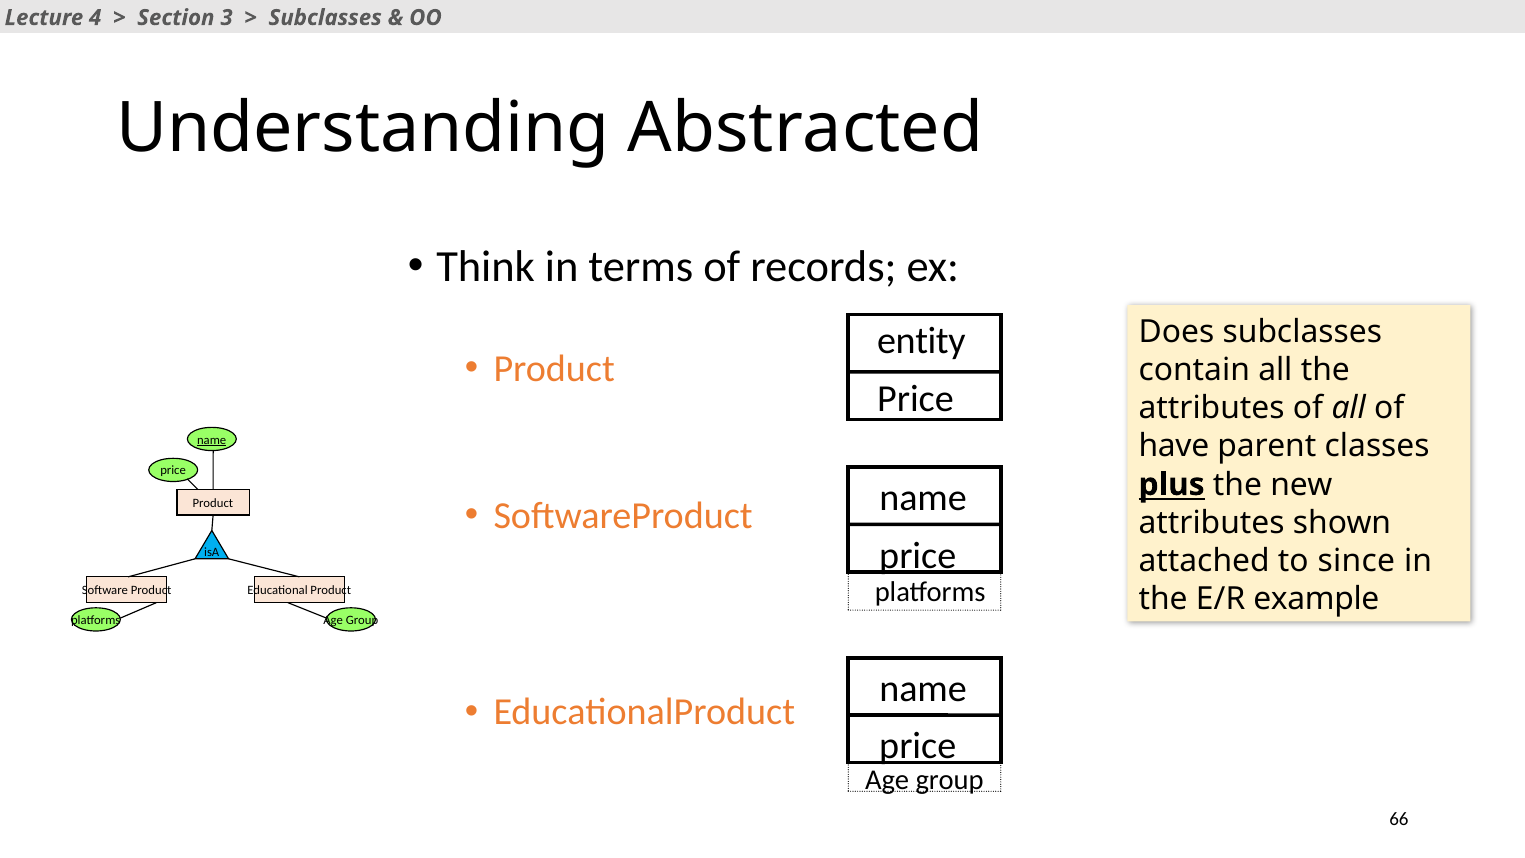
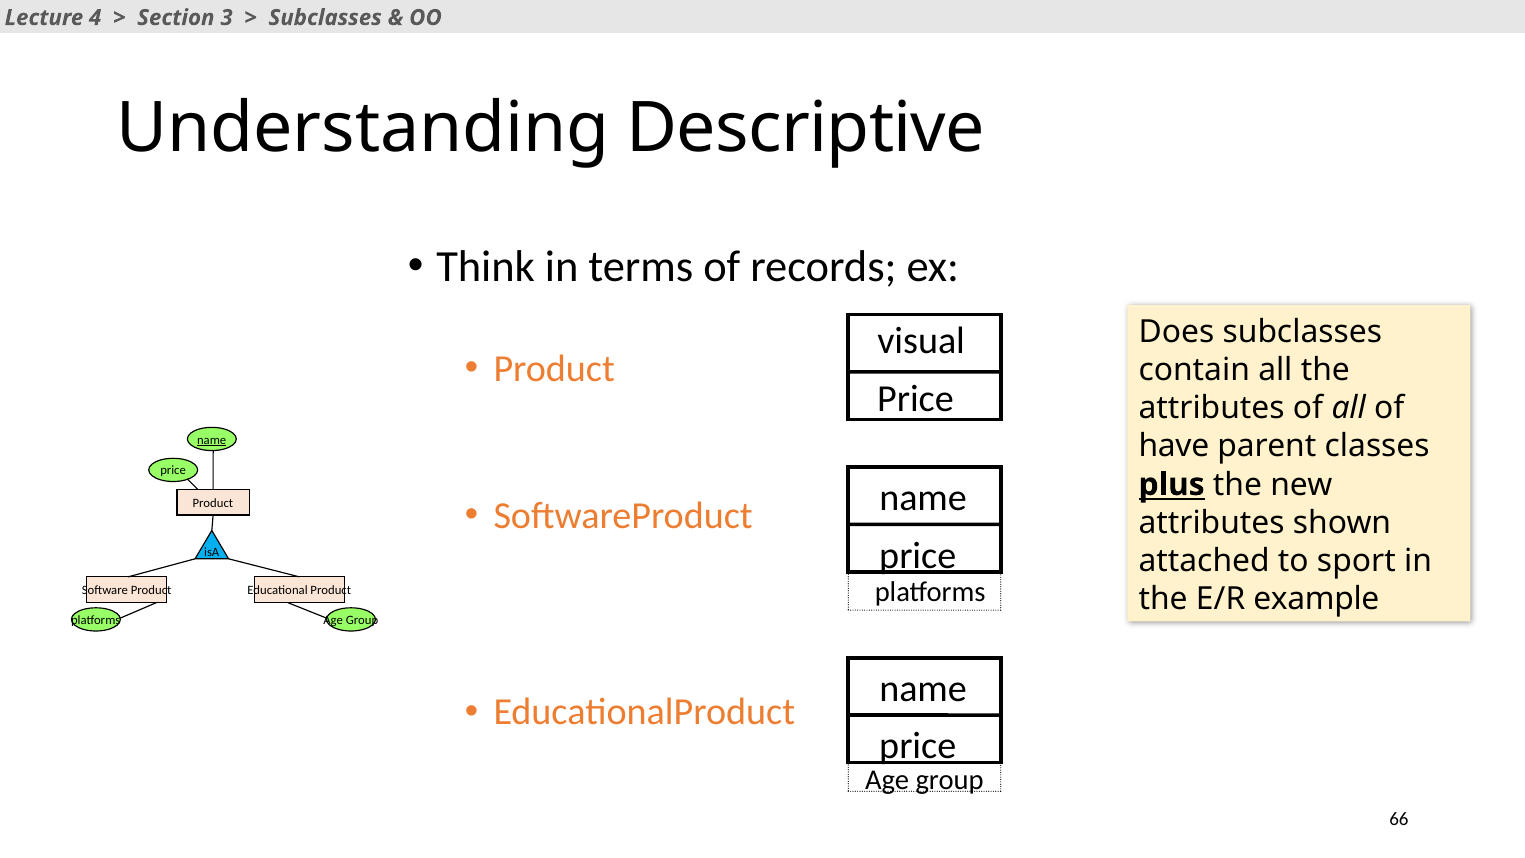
Abstracted: Abstracted -> Descriptive (806, 128)
entity: entity -> visual (921, 341)
since: since -> sport (1356, 561)
